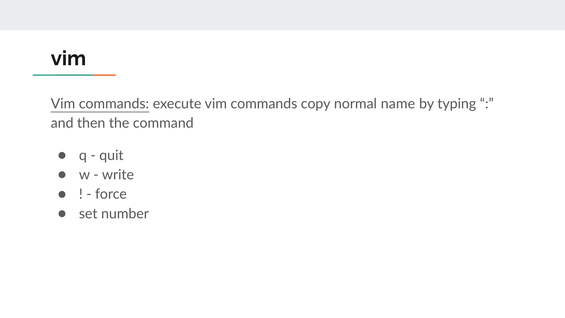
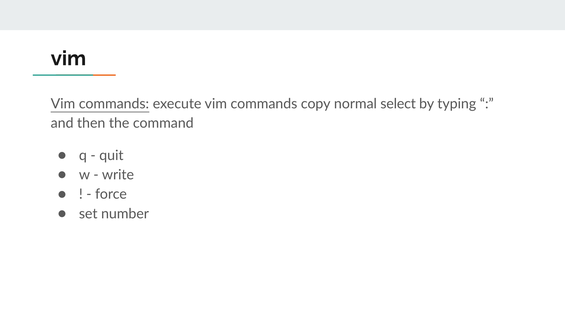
name: name -> select (398, 104)
